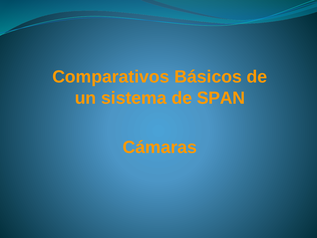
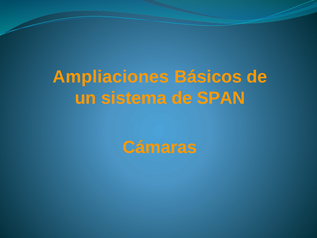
Comparativos: Comparativos -> Ampliaciones (111, 77)
